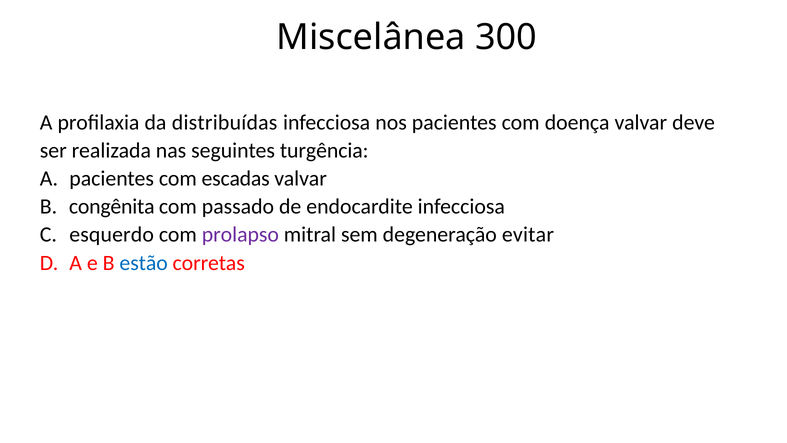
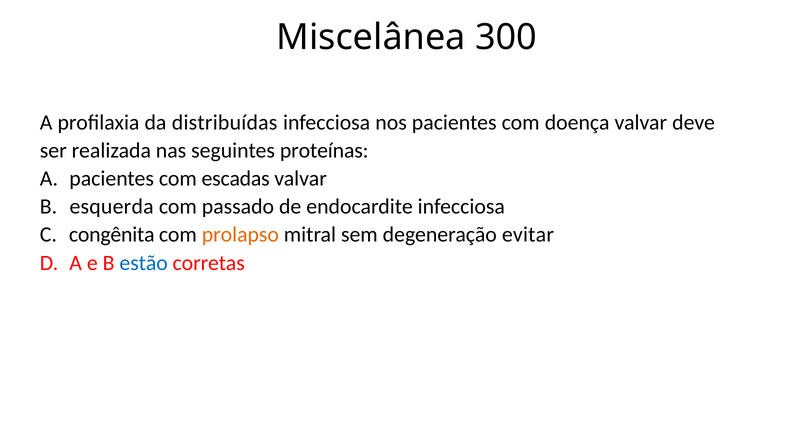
turgência: turgência -> proteínas (324, 151)
congênita: congênita -> esquerda (112, 207)
esquerdo: esquerdo -> congênita (112, 235)
prolapso colour: purple -> orange (240, 235)
